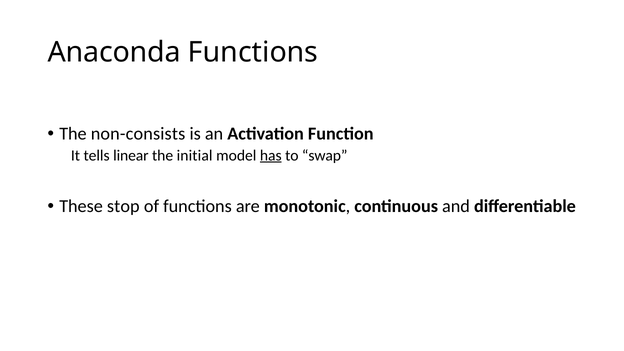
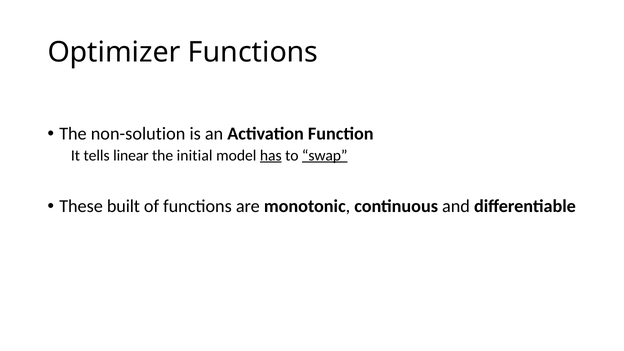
Anaconda: Anaconda -> Optimizer (114, 52)
non-consists: non-consists -> non-solution (138, 134)
swap underline: none -> present (325, 155)
stop: stop -> built (123, 206)
